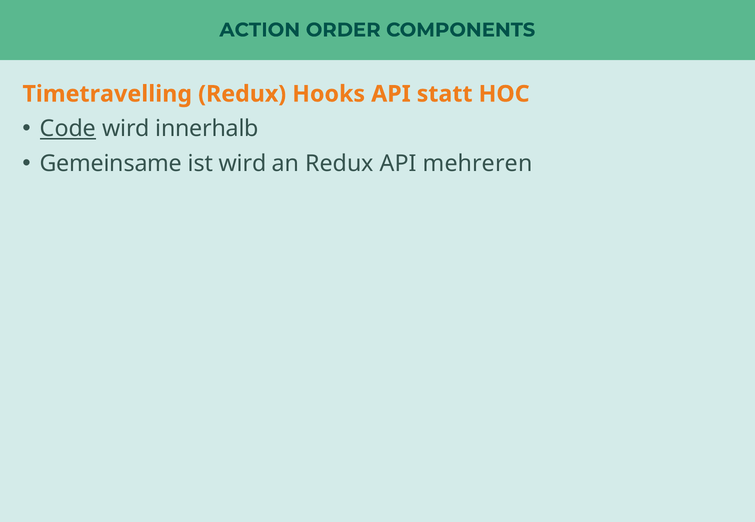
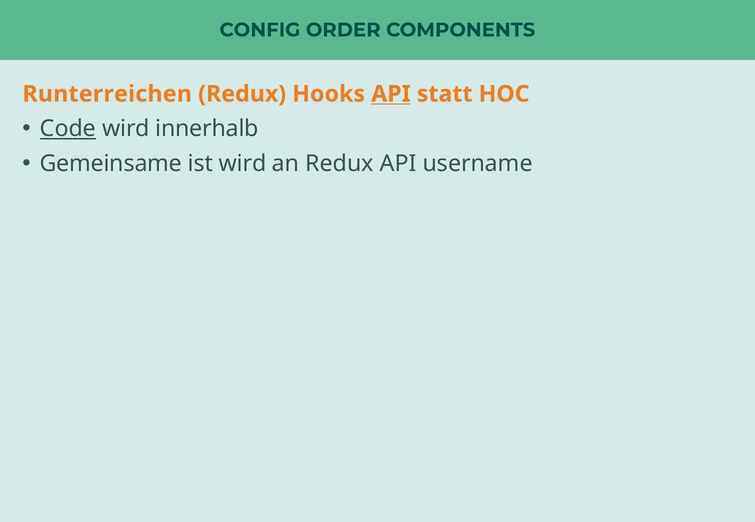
ACTION: ACTION -> CONFIG (260, 30)
Timetravelling: Timetravelling -> Runterreichen (107, 94)
API underline: none -> present (391, 94)
mehreren: mehreren -> username (478, 164)
